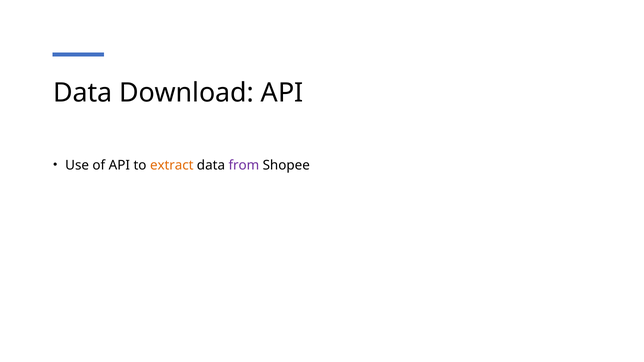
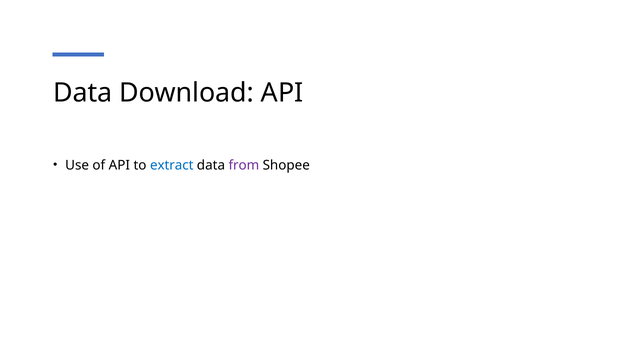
extract colour: orange -> blue (172, 165)
